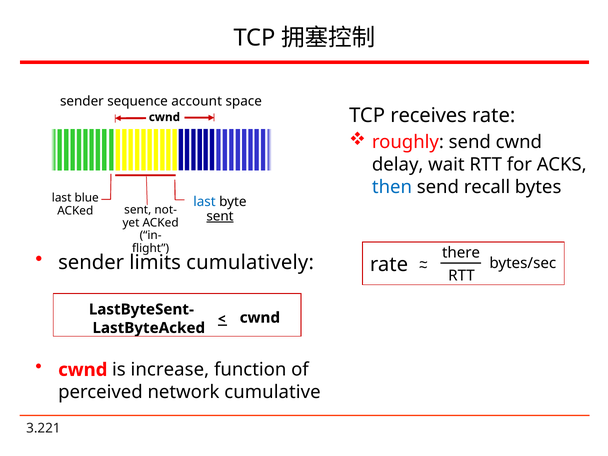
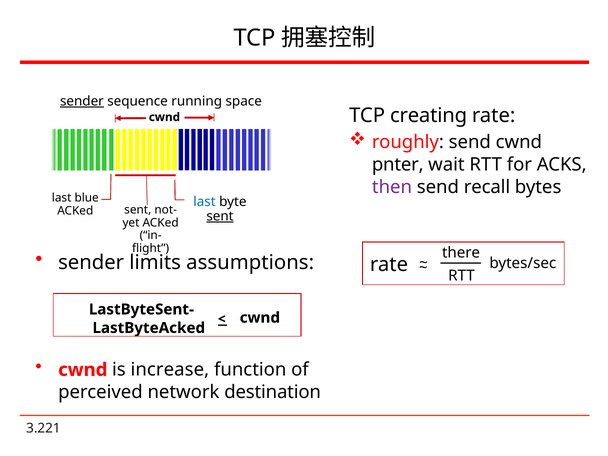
sender underline: none -> present (82, 101)
account: account -> running (197, 101)
receives: receives -> creating (429, 115)
delay: delay -> pnter (398, 165)
then colour: blue -> purple (392, 187)
cumulatively: cumulatively -> assumptions (250, 263)
cumulative: cumulative -> destination (273, 392)
